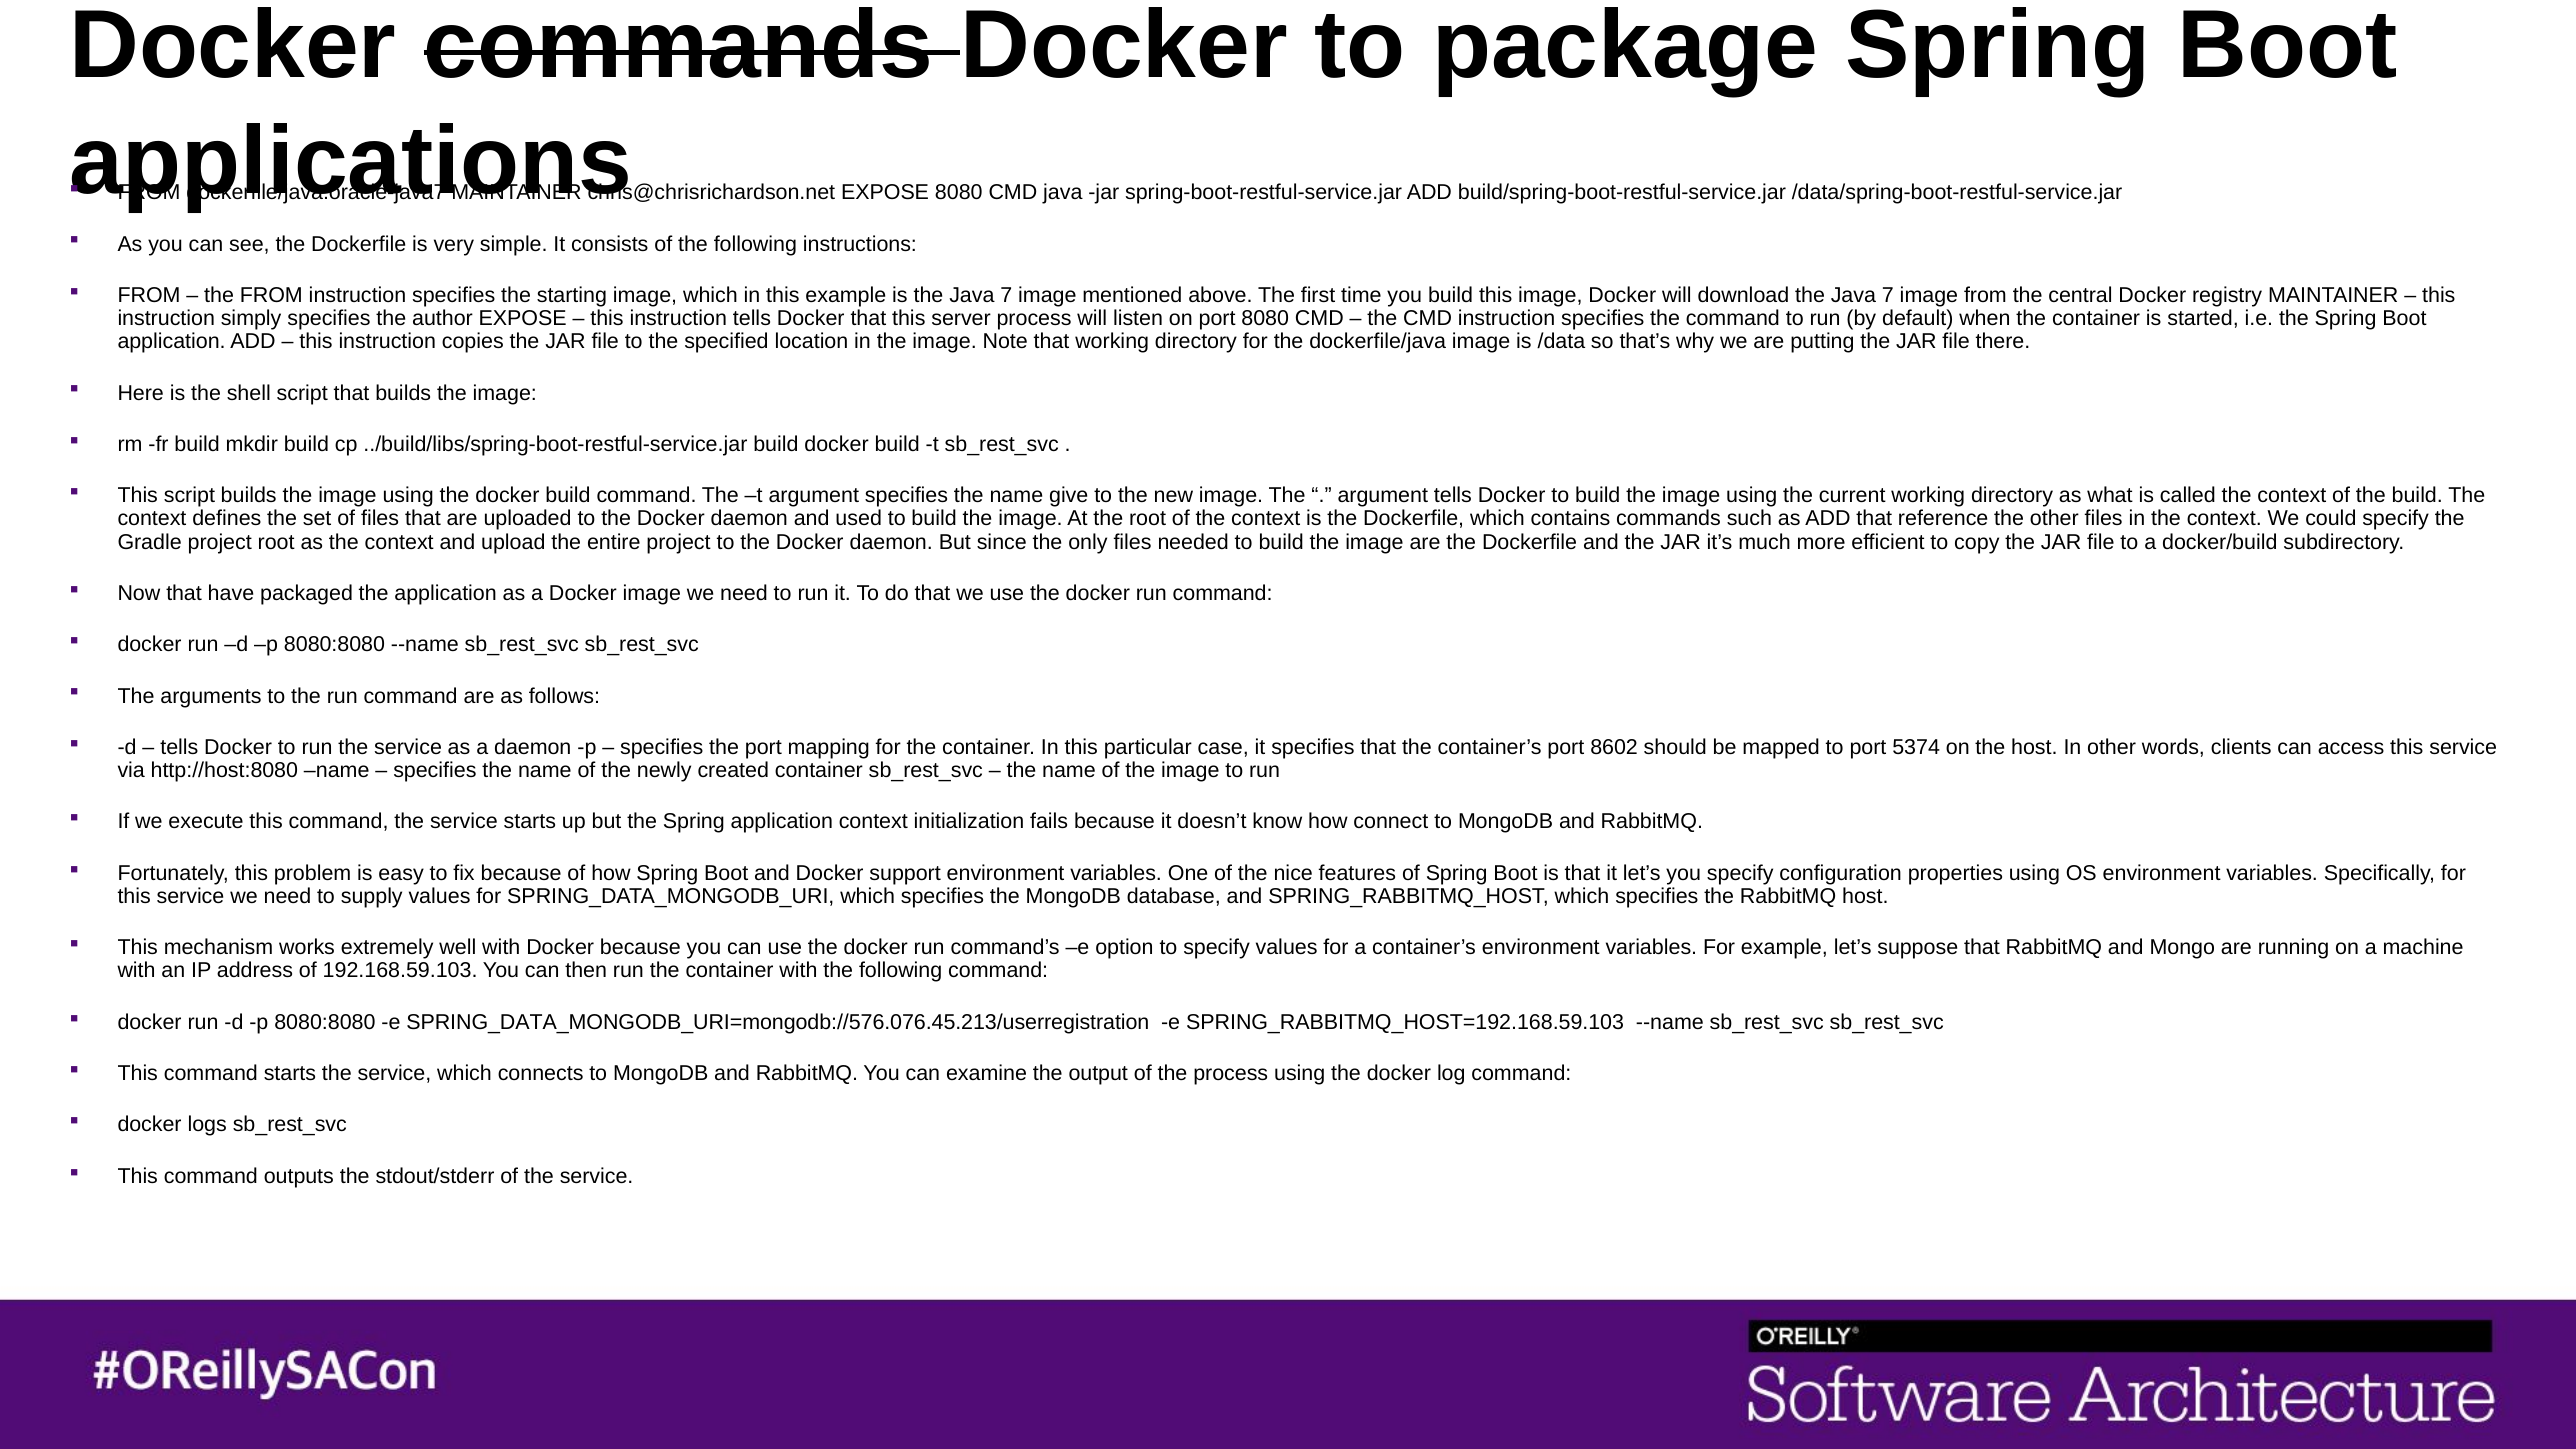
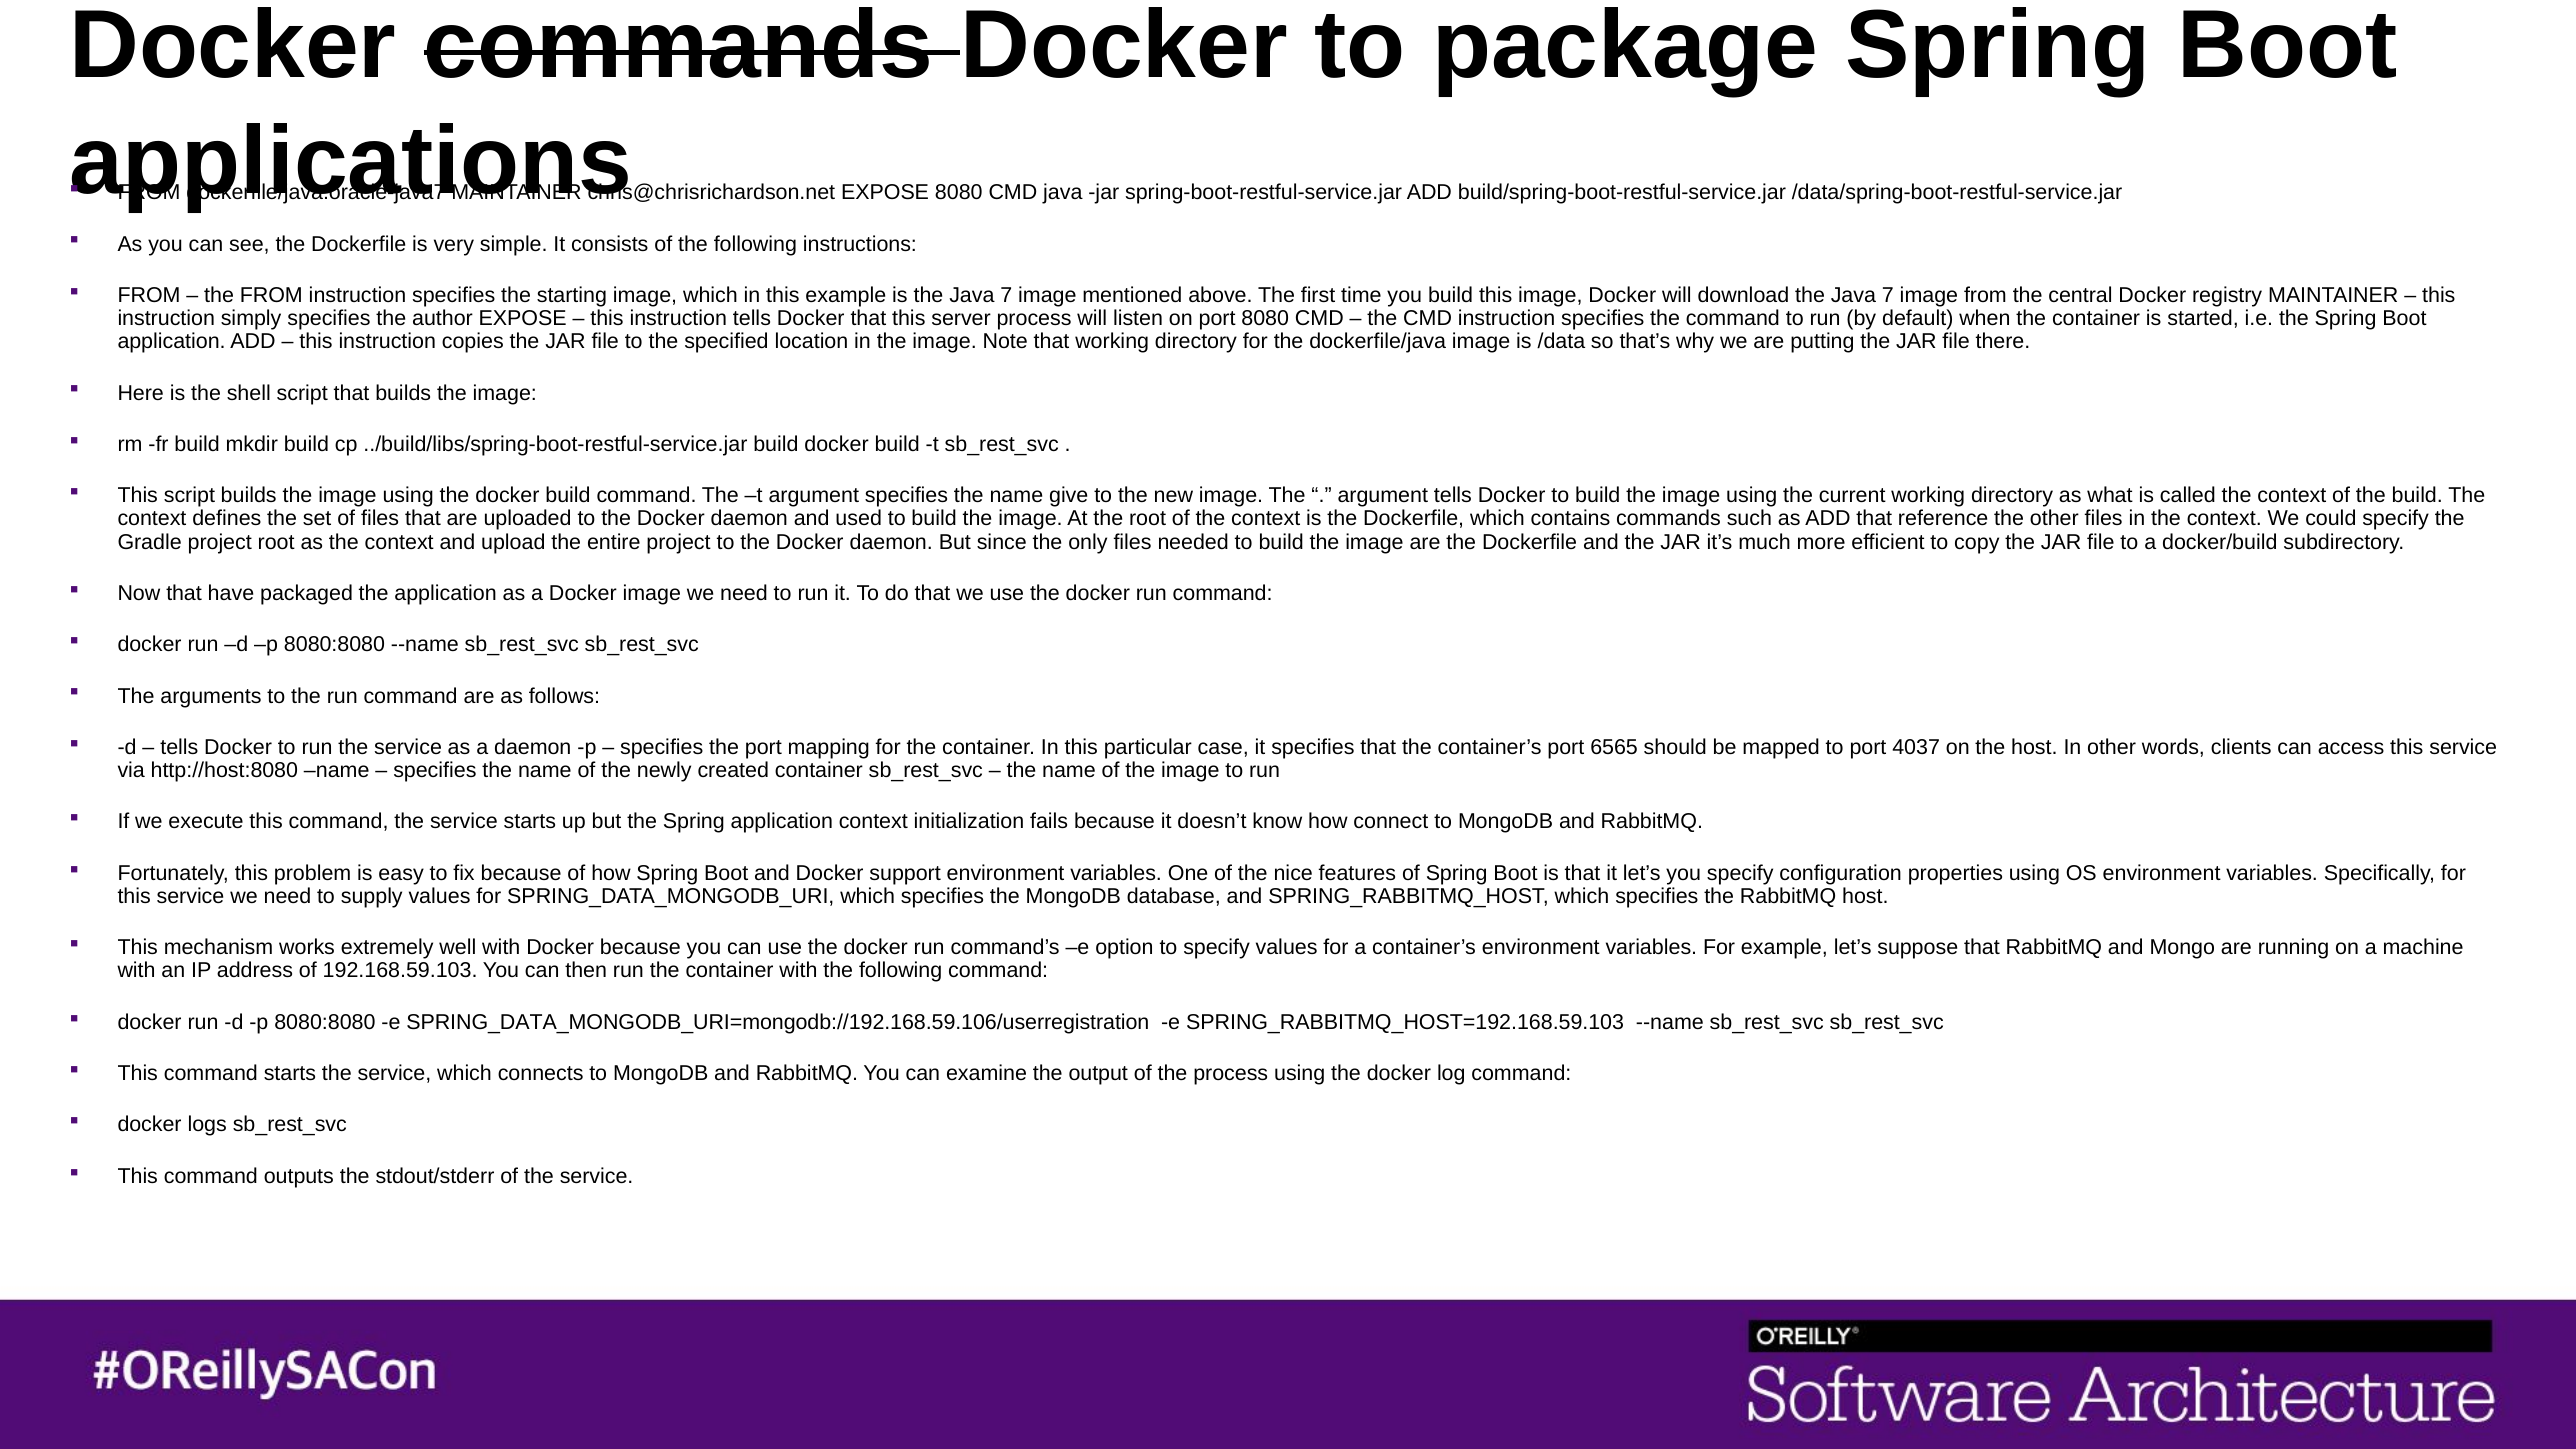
8602: 8602 -> 6565 (1614, 747)
5374: 5374 -> 4037 (1916, 747)
SPRING_DATA_MONGODB_URI=mongodb://576.076.45.213/userregistration: SPRING_DATA_MONGODB_URI=mongodb://576.076.45.213/userregistration -> SPRING_DATA_MONGODB_URI=mongodb://192.168.59.106/userregistration (778, 1022)
